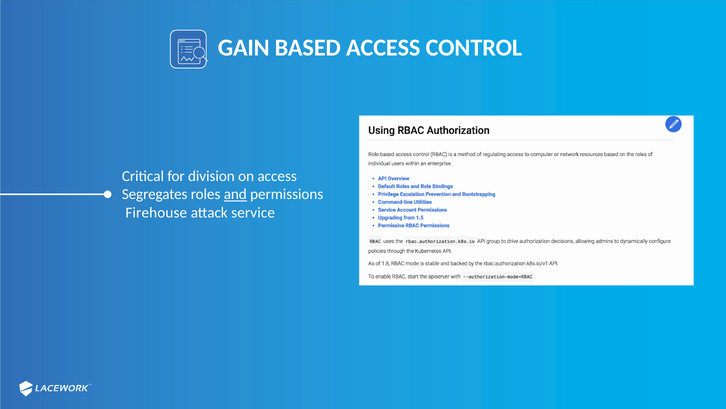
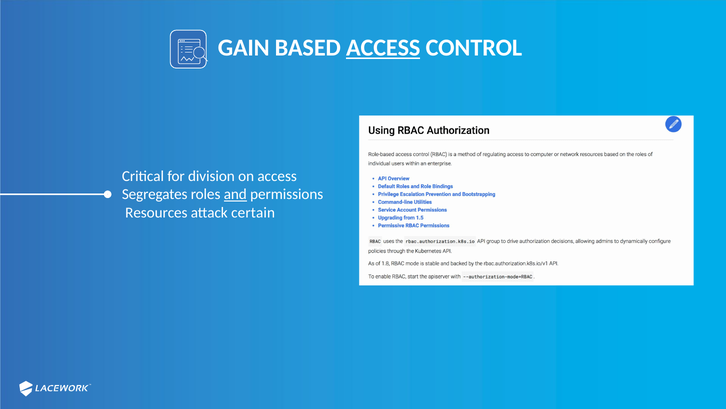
ACCESS underline: none -> present (383, 48)
Firehouse: Firehouse -> Resources (156, 212)
service: service -> certain (253, 212)
